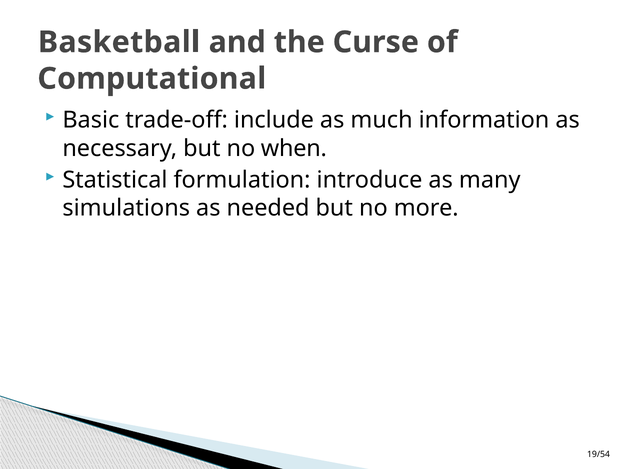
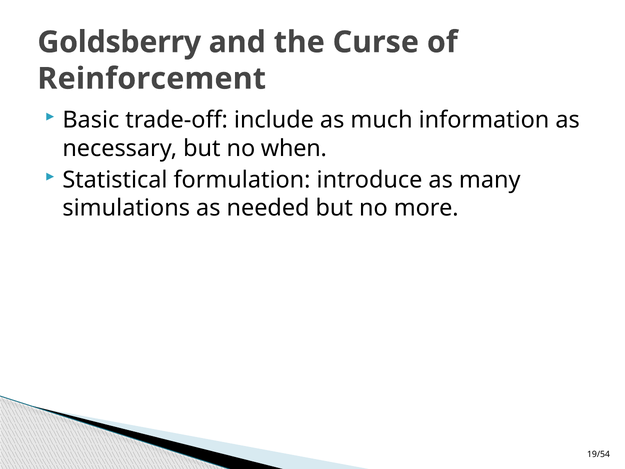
Basketball: Basketball -> Goldsberry (119, 42)
Computational: Computational -> Reinforcement (152, 79)
